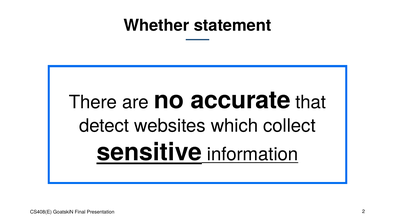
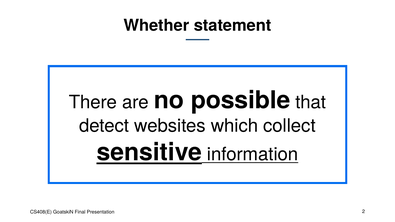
accurate: accurate -> possible (241, 100)
